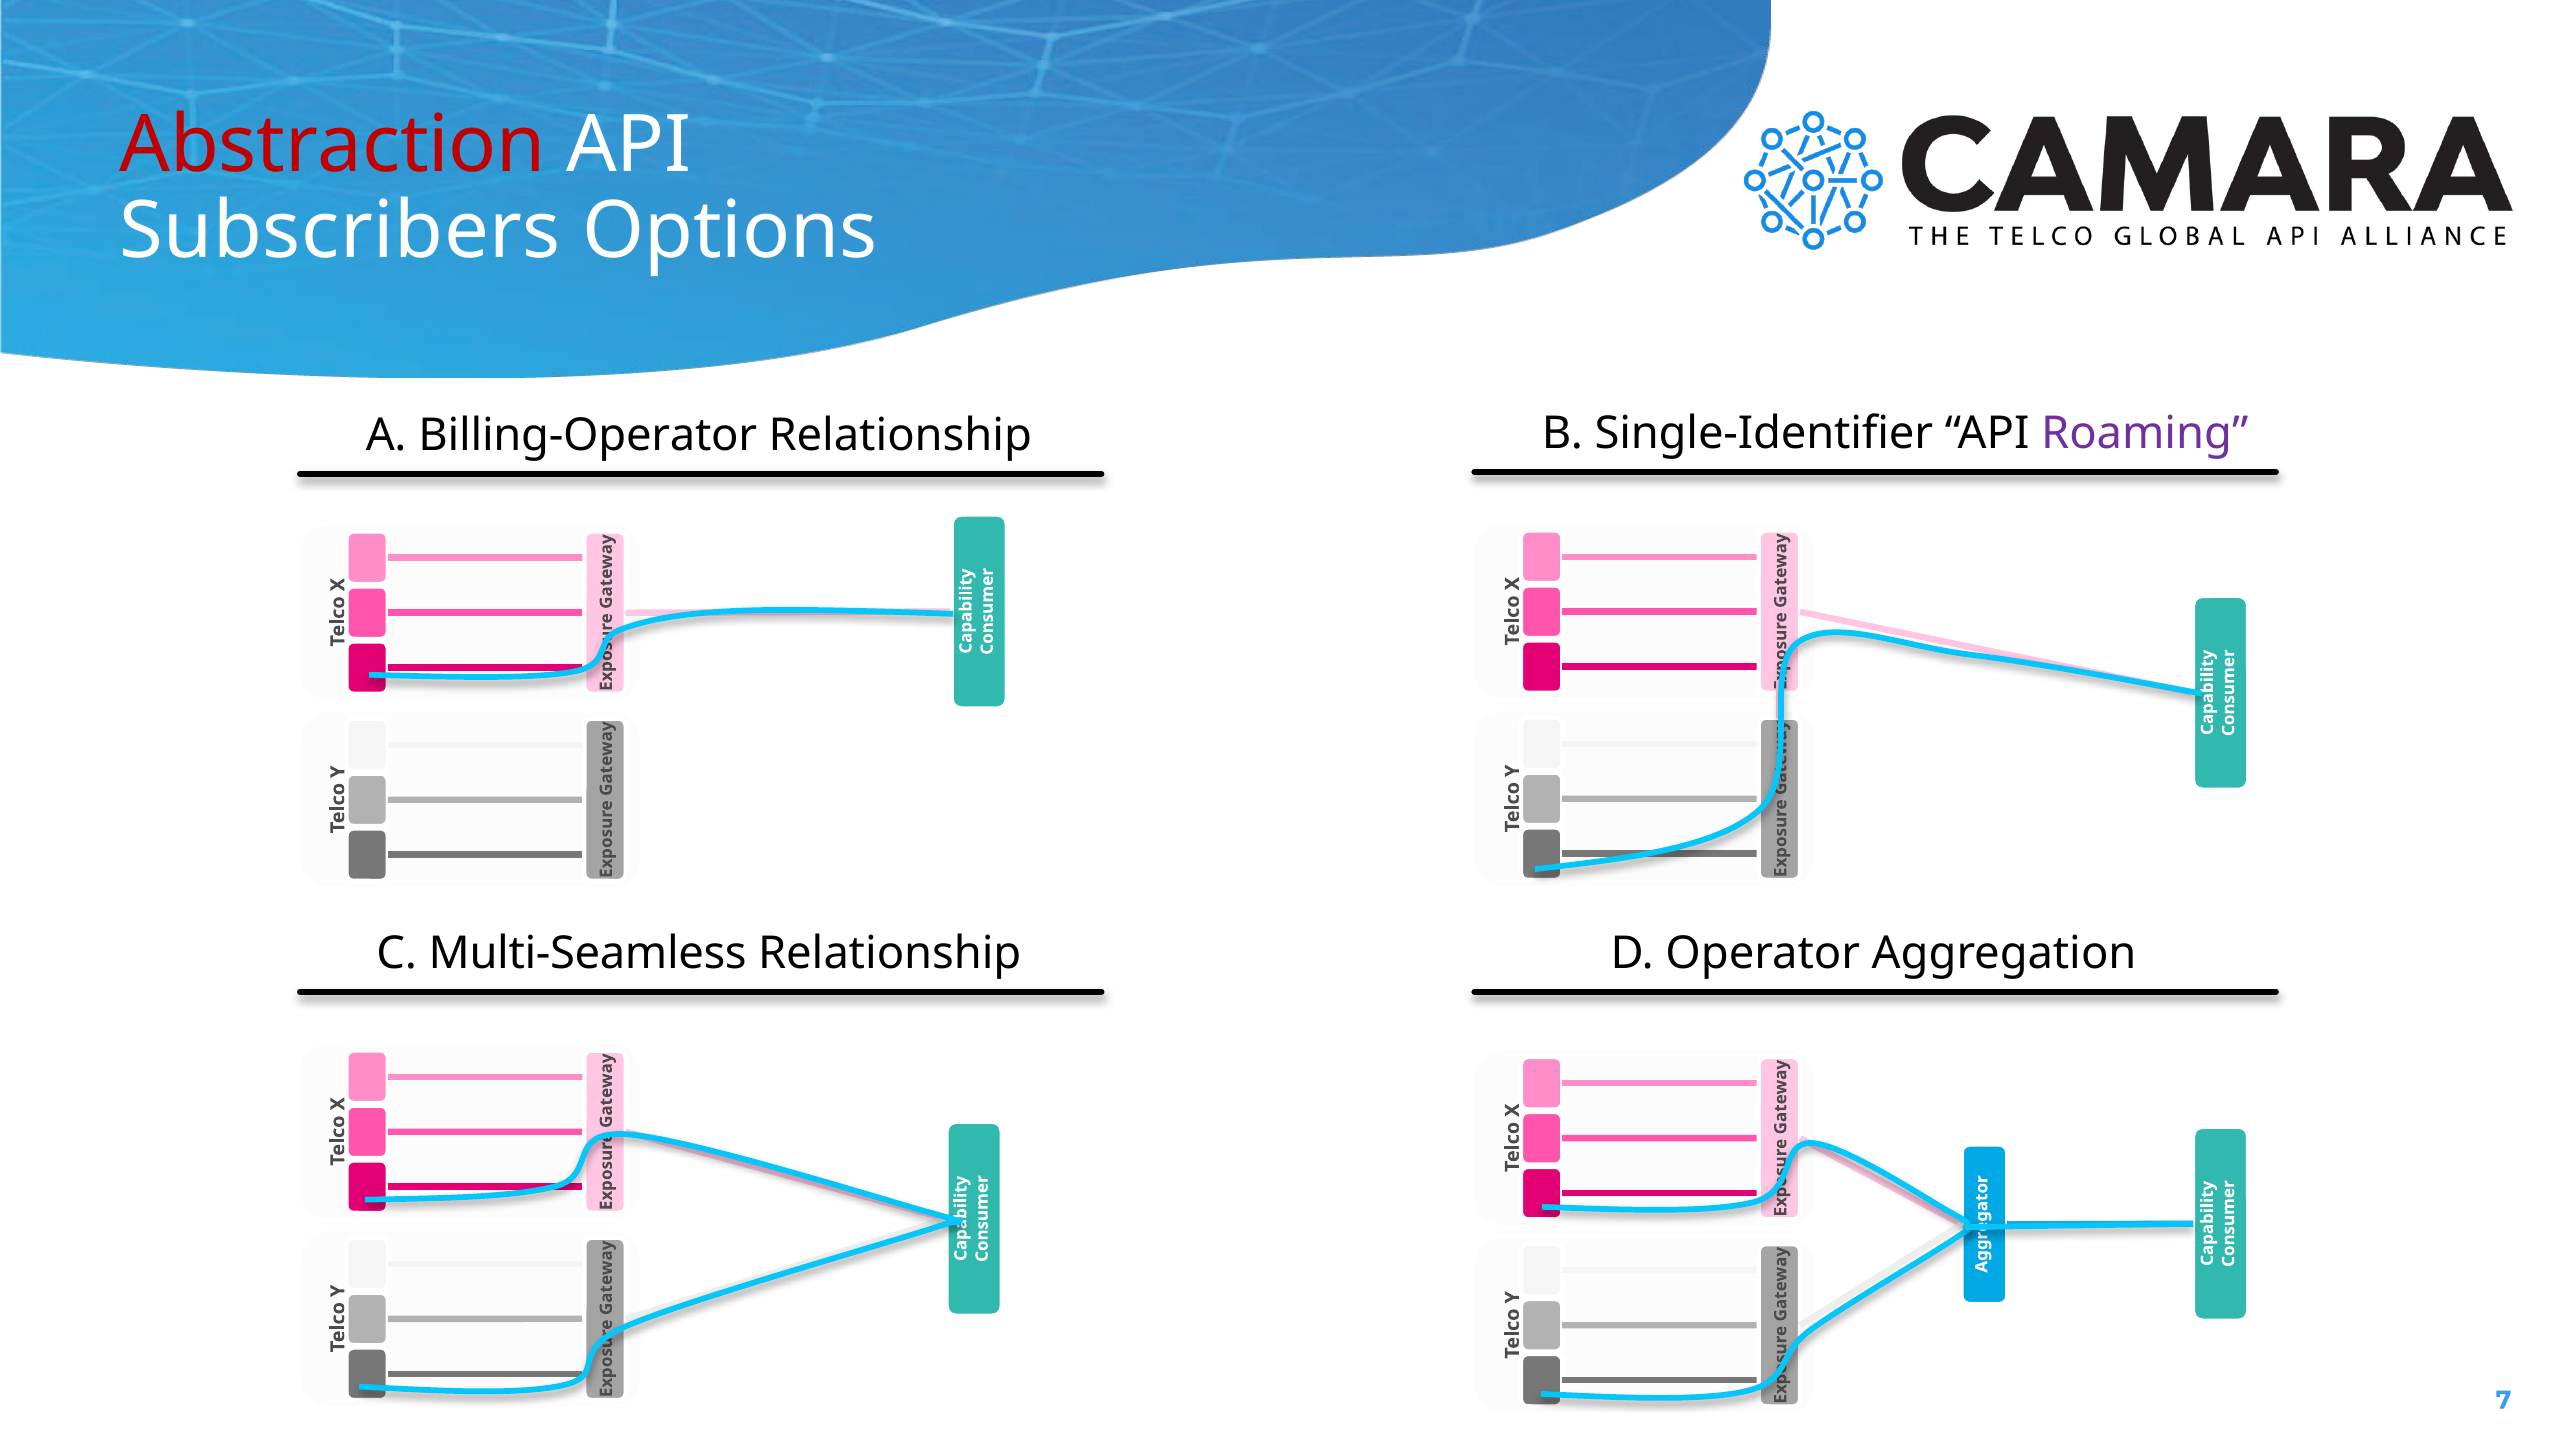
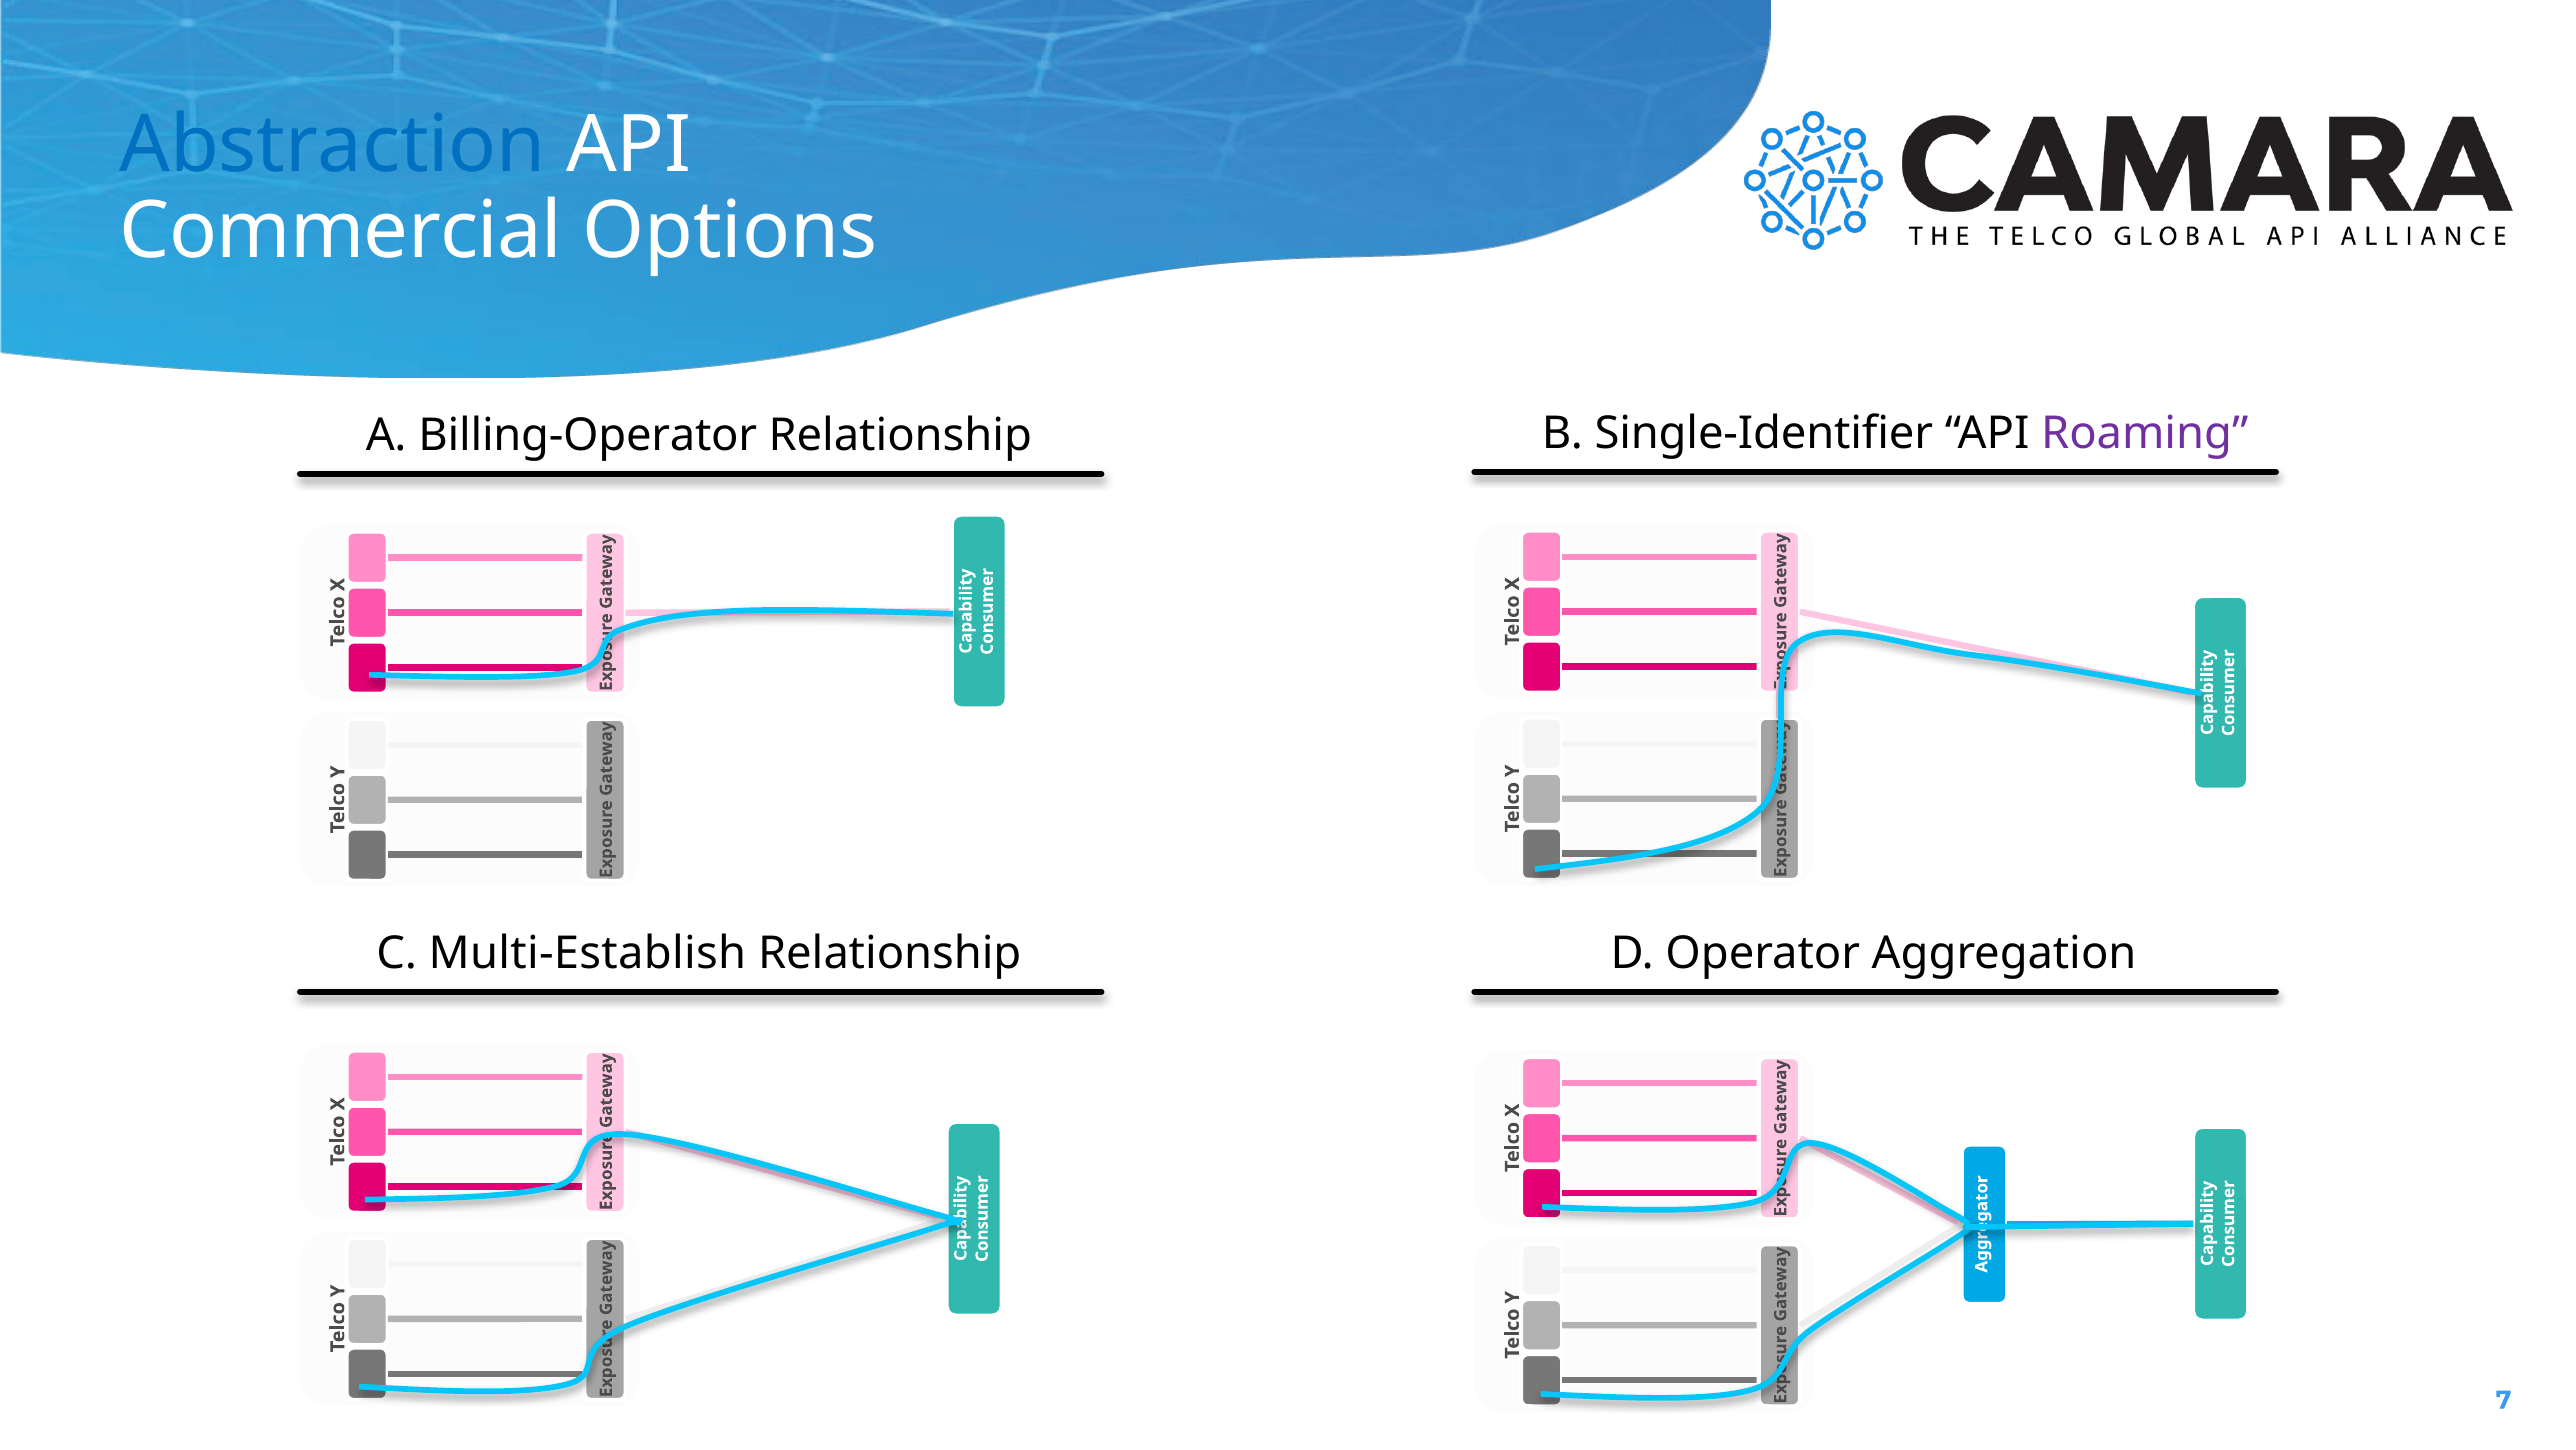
Abstraction colour: red -> blue (333, 145)
Subscribers: Subscribers -> Commercial (341, 231)
Multi-Seamless: Multi-Seamless -> Multi-Establish (587, 953)
